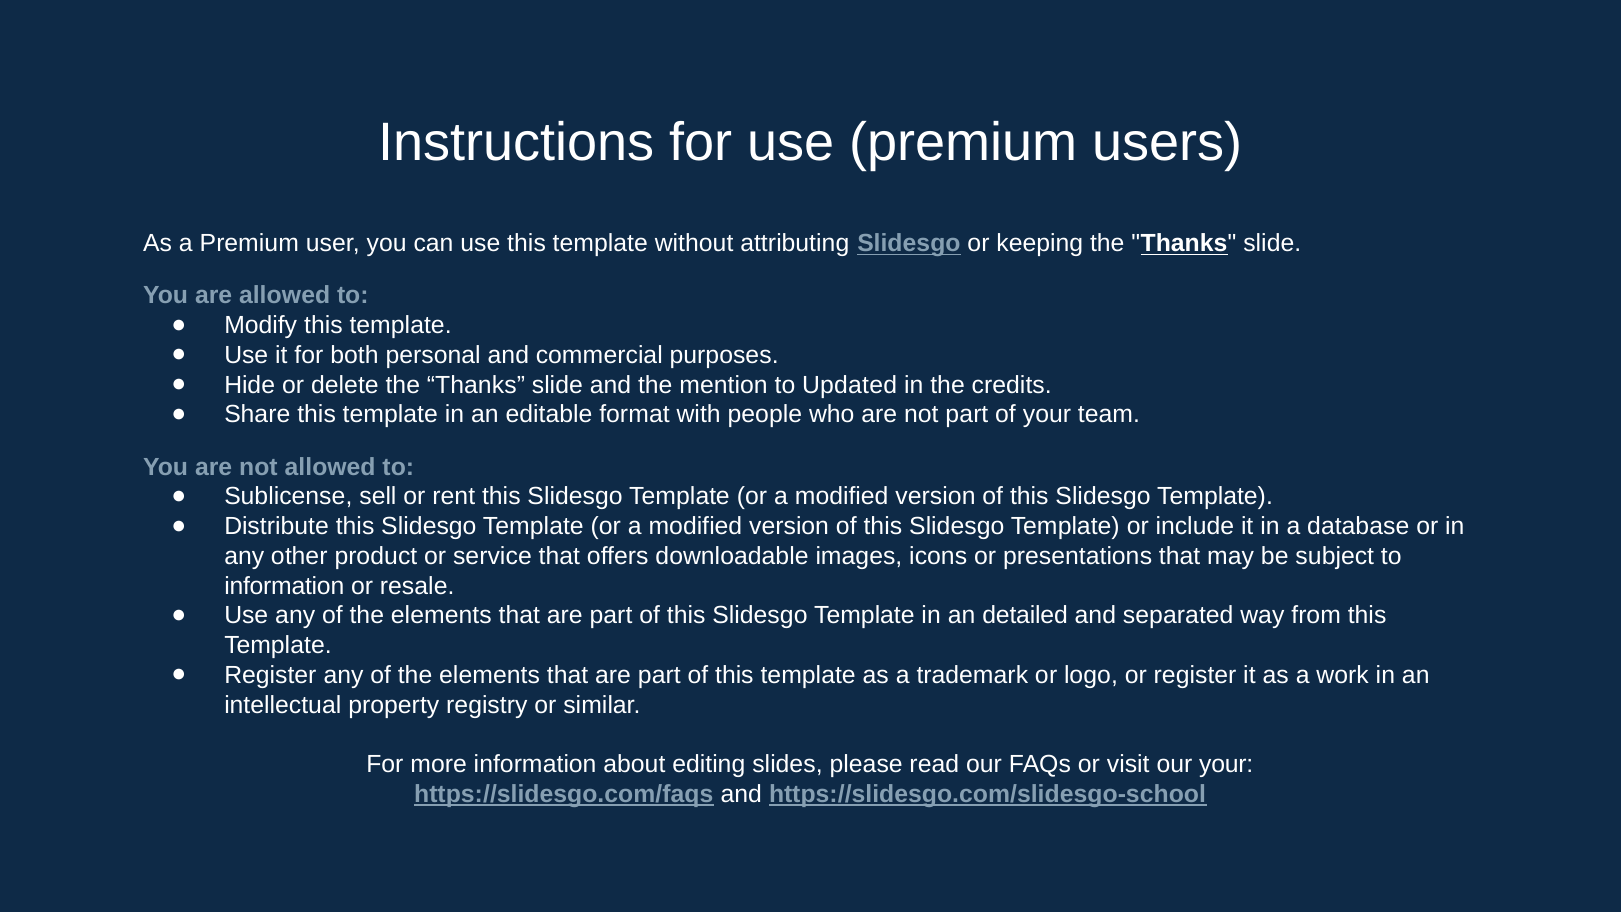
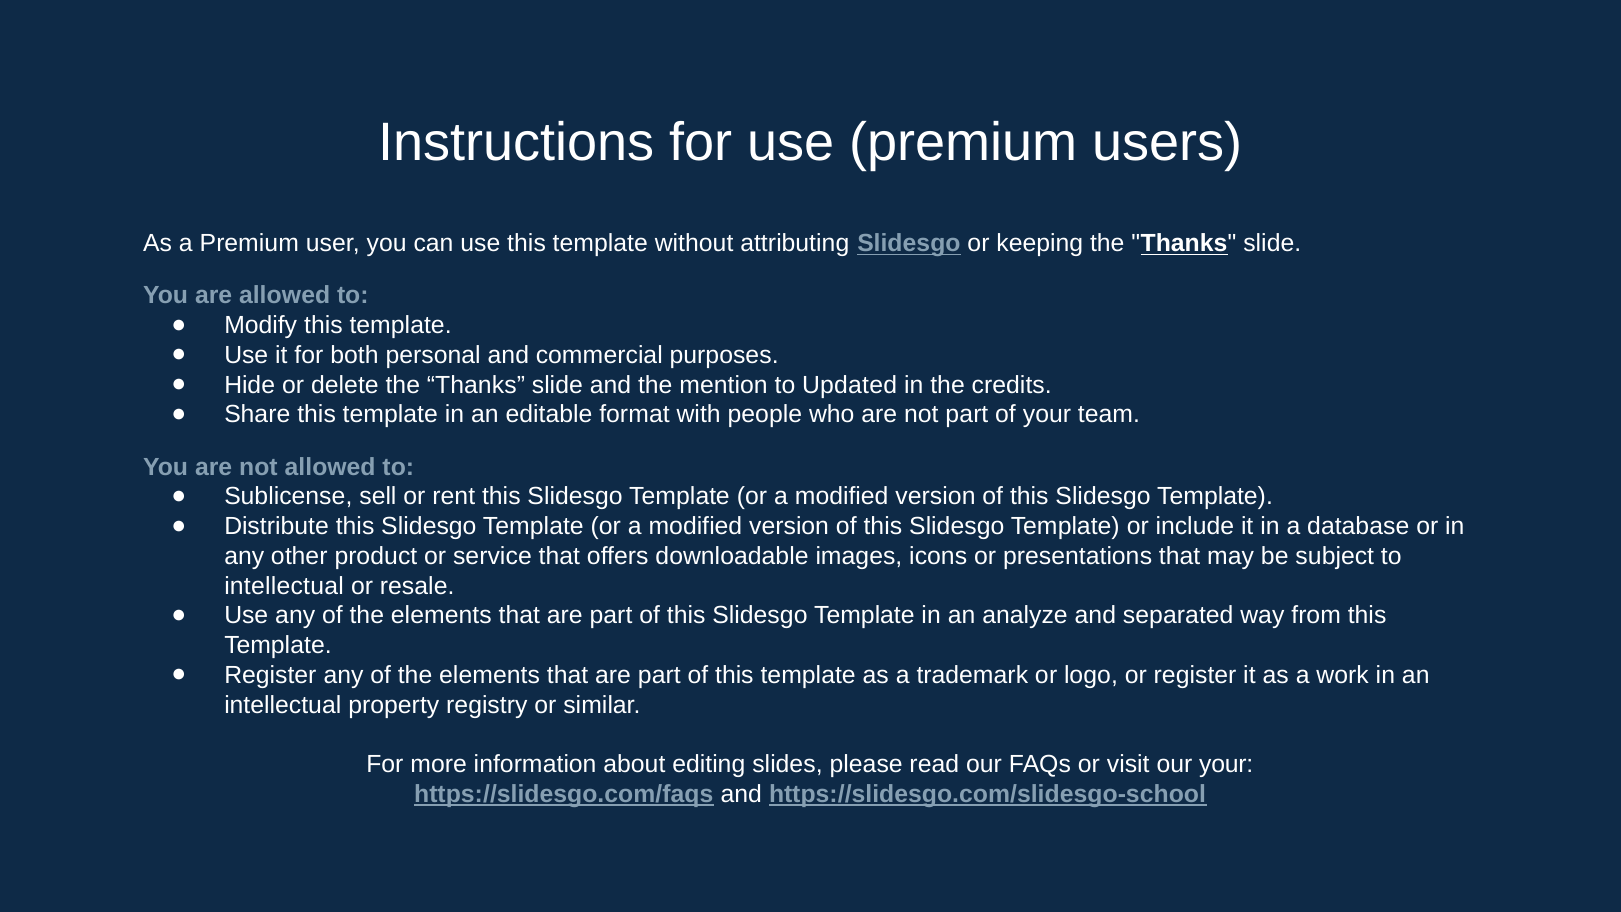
information: information -> intellectual (284, 586)
detailed: detailed -> analyze (1025, 616)
